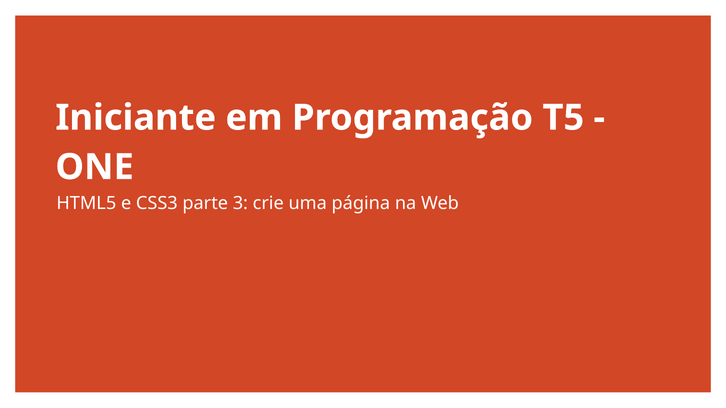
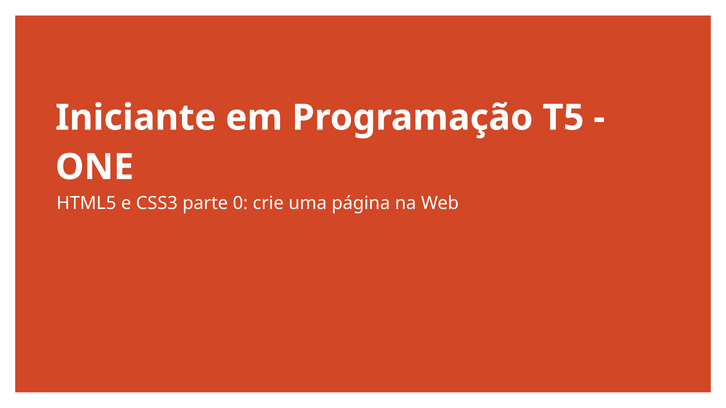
3: 3 -> 0 (240, 203)
